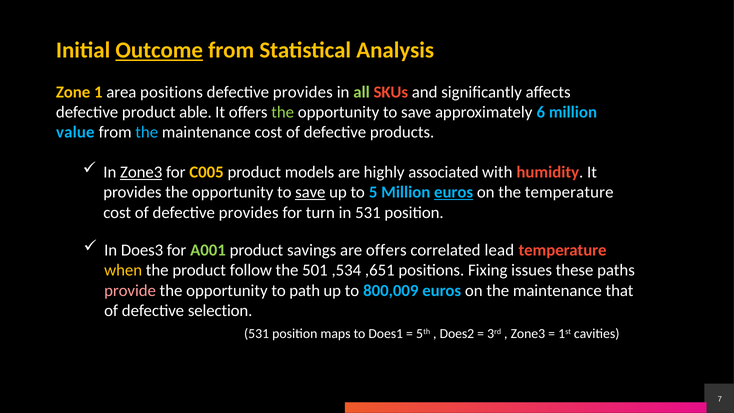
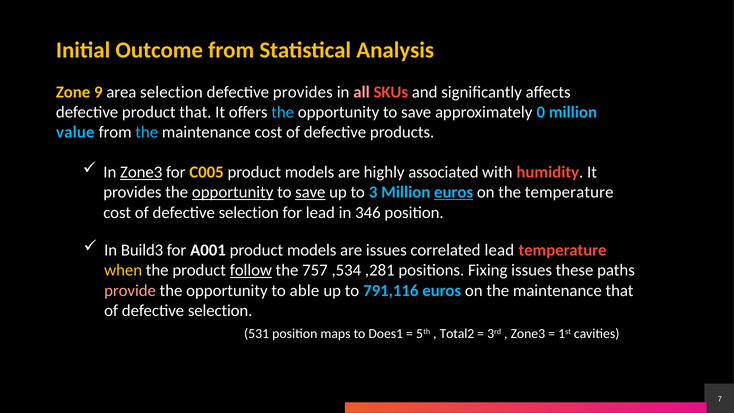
Outcome underline: present -> none (159, 50)
1: 1 -> 9 (98, 92)
area positions: positions -> selection (171, 92)
all colour: light green -> pink (362, 92)
product able: able -> that (195, 112)
the colour: light green -> light blue (283, 112)
6: 6 -> 0 (541, 112)
opportunity underline: none -> present (233, 192)
5: 5 -> 3 (373, 192)
cost of defective provides: provides -> selection (249, 212)
for turn: turn -> lead (320, 212)
in 531: 531 -> 346 (368, 212)
Does3: Does3 -> Build3 (142, 250)
A001 colour: light green -> white (208, 250)
savings: savings -> models (312, 250)
are offers: offers -> issues (386, 250)
follow underline: none -> present (251, 270)
501: 501 -> 757 (315, 270)
,651: ,651 -> ,281 (380, 270)
path: path -> able (305, 290)
800,009: 800,009 -> 791,116 (391, 290)
Does2: Does2 -> Total2 (457, 334)
